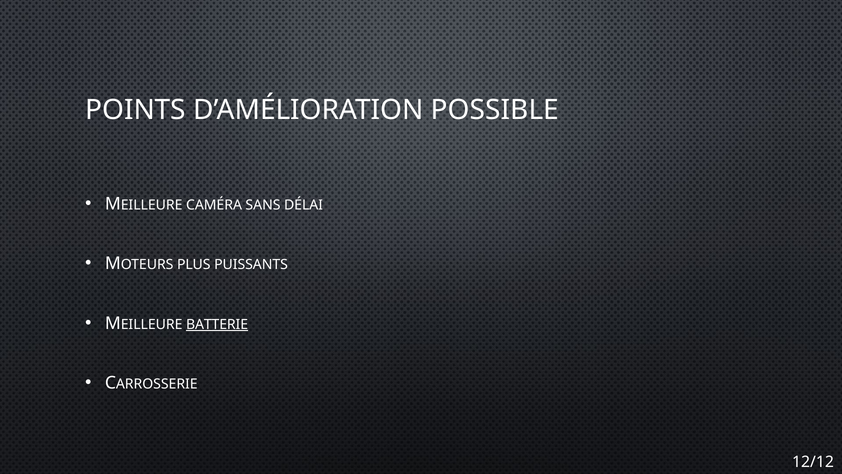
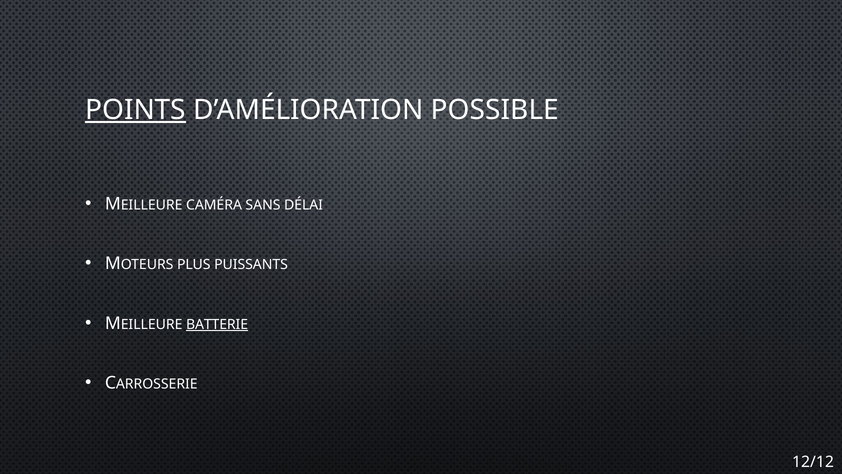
POINTS underline: none -> present (136, 110)
